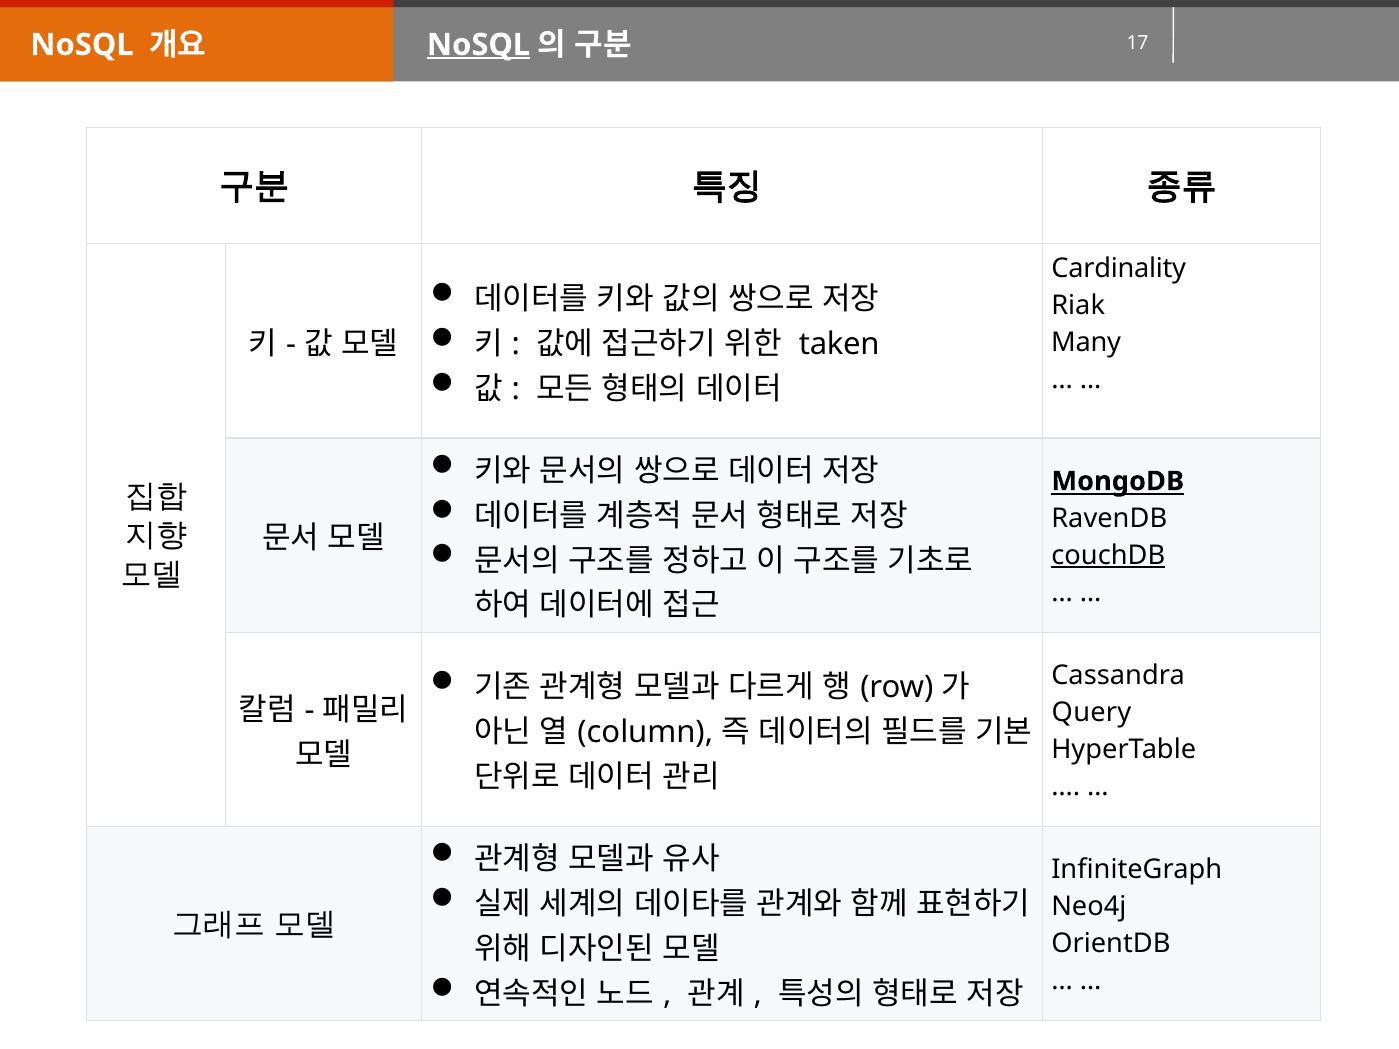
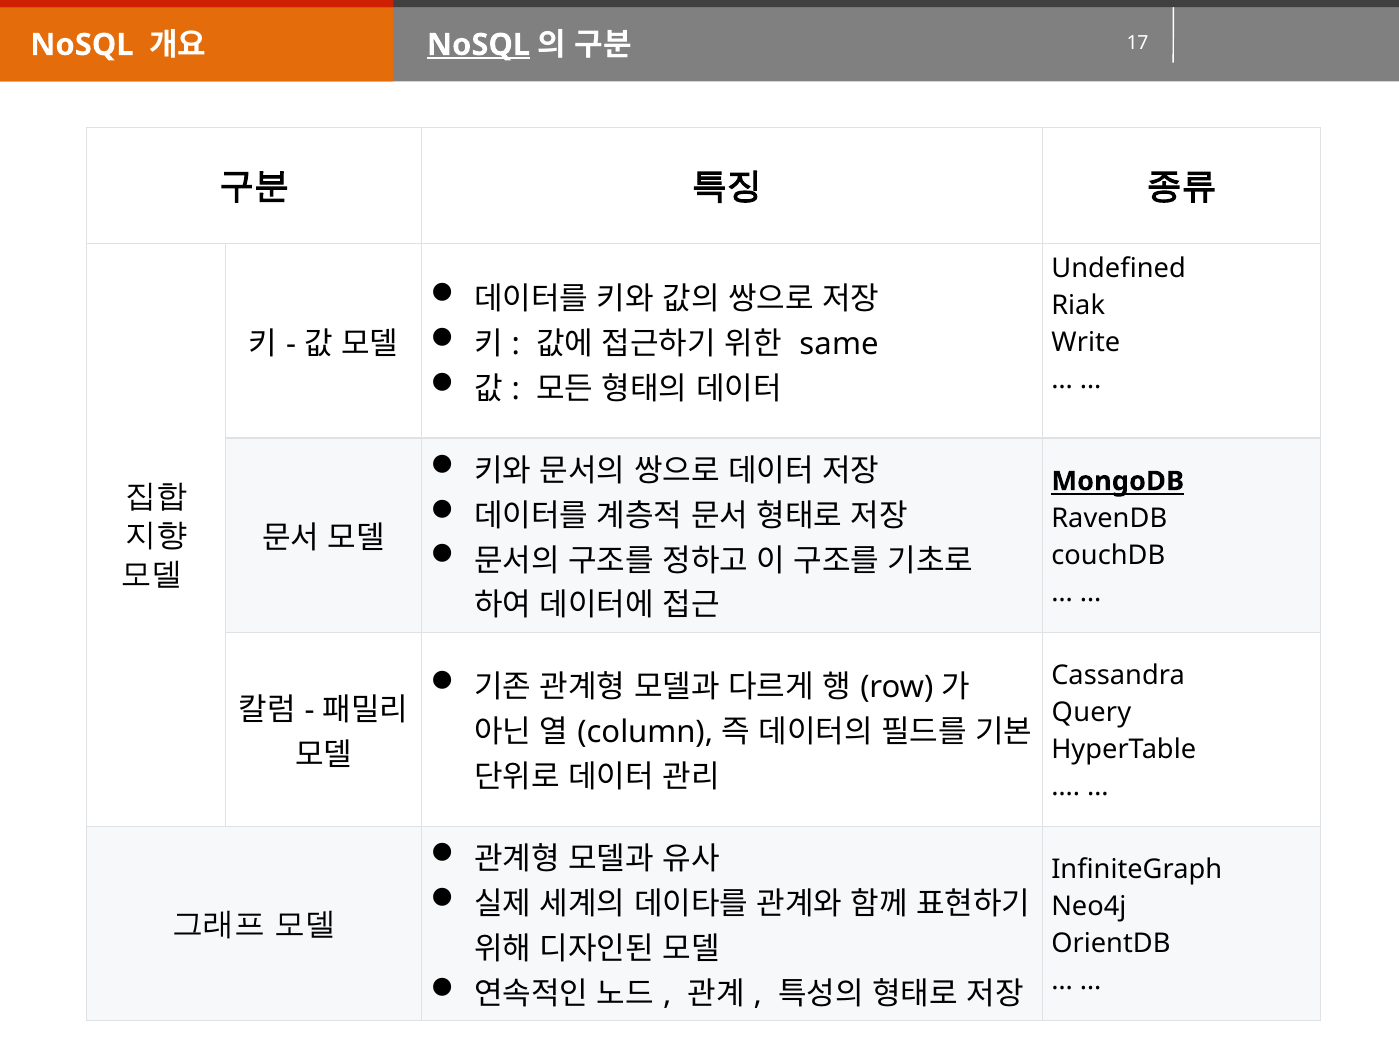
Cardinality: Cardinality -> Undefined (1119, 268)
taken: taken -> same (839, 344)
Many: Many -> Write (1086, 343)
couchDB underline: present -> none (1108, 555)
